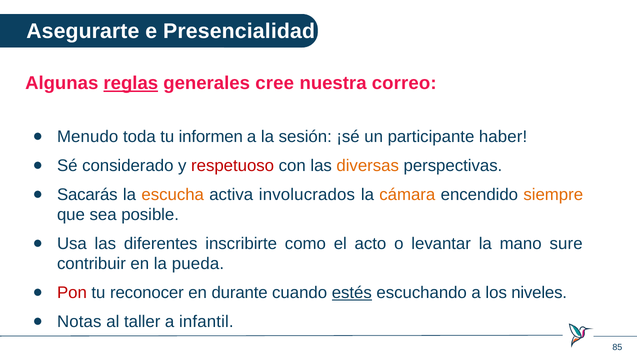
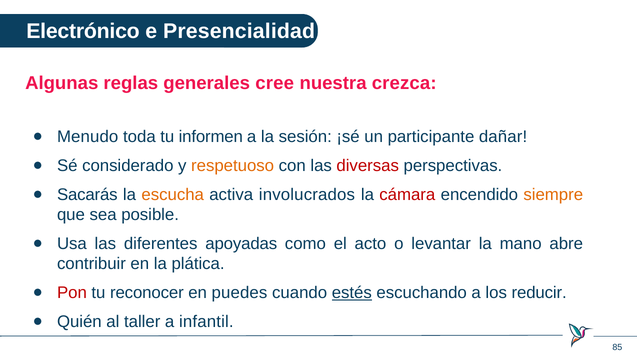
Asegurarte: Asegurarte -> Electrónico (83, 31)
reglas underline: present -> none (131, 83)
correo: correo -> crezca (404, 83)
haber: haber -> dañar (503, 137)
respetuoso colour: red -> orange (233, 166)
diversas colour: orange -> red (368, 166)
cámara colour: orange -> red (407, 195)
inscribirte: inscribirte -> apoyadas (241, 244)
sure: sure -> abre (566, 244)
pueda: pueda -> plática (198, 264)
durante: durante -> puedes (239, 293)
niveles: niveles -> reducir (539, 293)
Notas: Notas -> Quién (79, 322)
